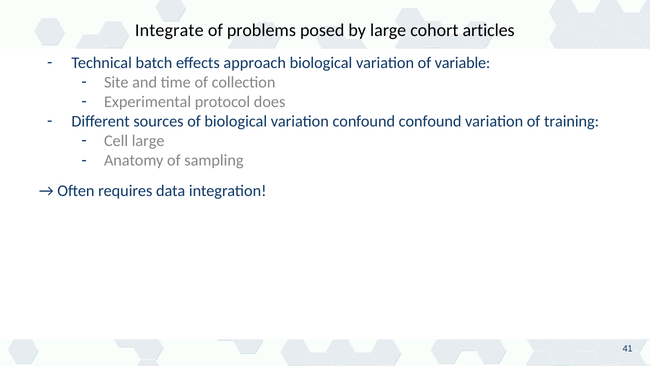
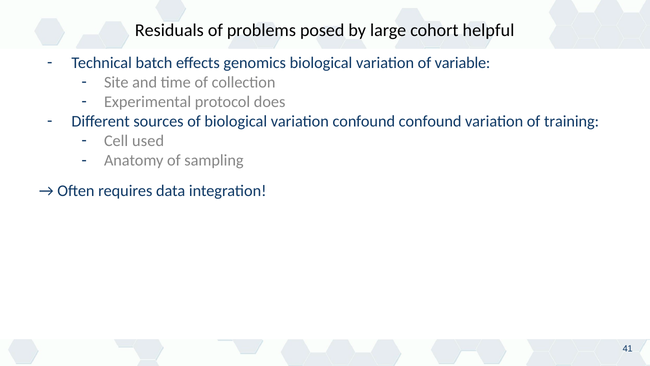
Integrate: Integrate -> Residuals (169, 30)
articles: articles -> helpful (488, 30)
approach: approach -> genomics (255, 63)
Cell large: large -> used (148, 141)
